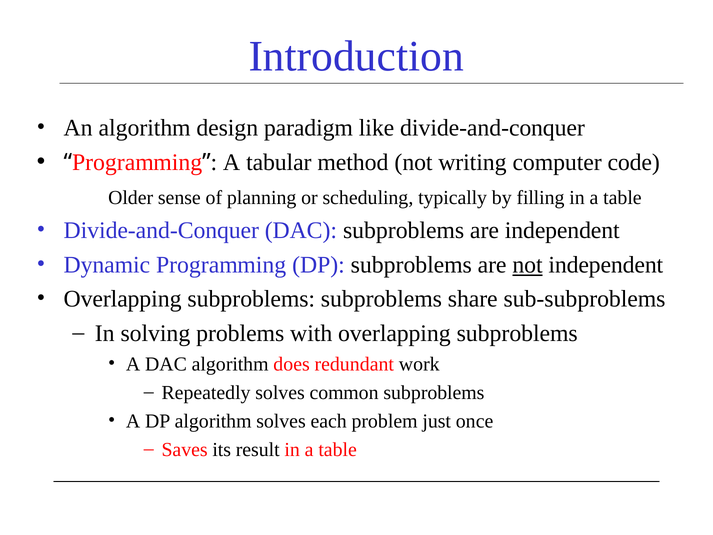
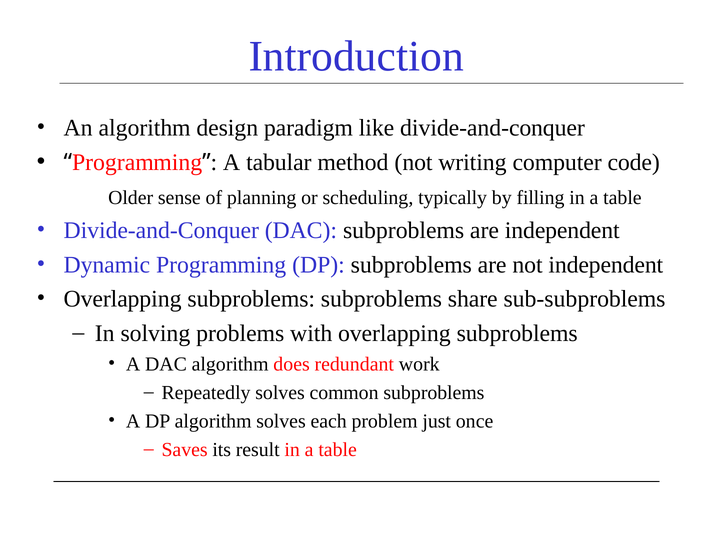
not underline: present -> none (527, 265)
